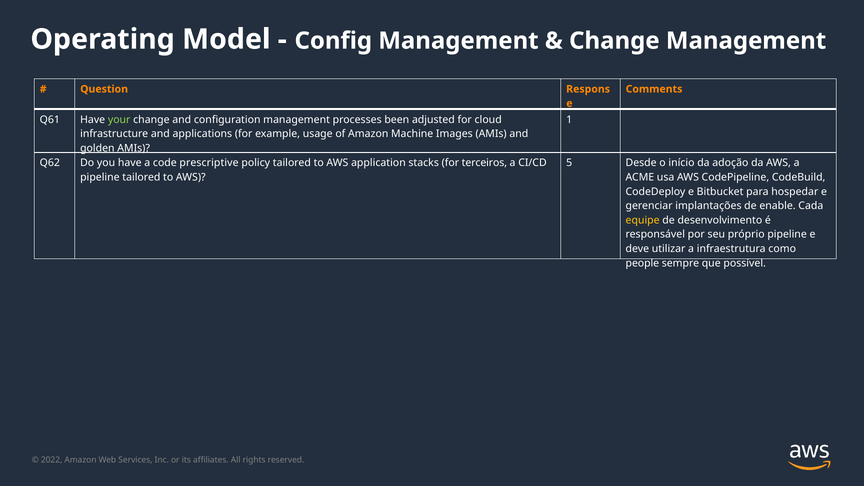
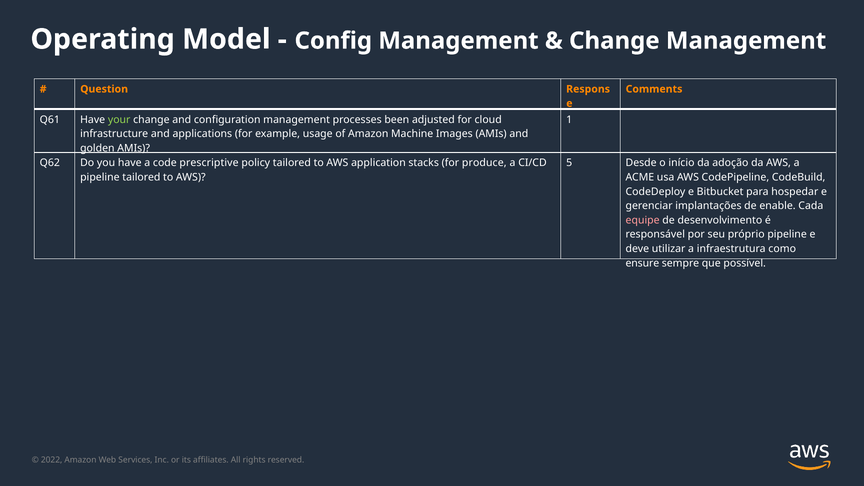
terceiros: terceiros -> produce (484, 163)
equipe colour: yellow -> pink (643, 220)
people: people -> ensure (642, 263)
